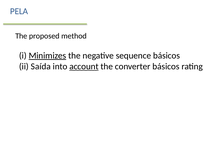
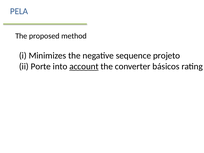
Minimizes underline: present -> none (47, 56)
sequence básicos: básicos -> projeto (167, 56)
Saída: Saída -> Porte (41, 66)
